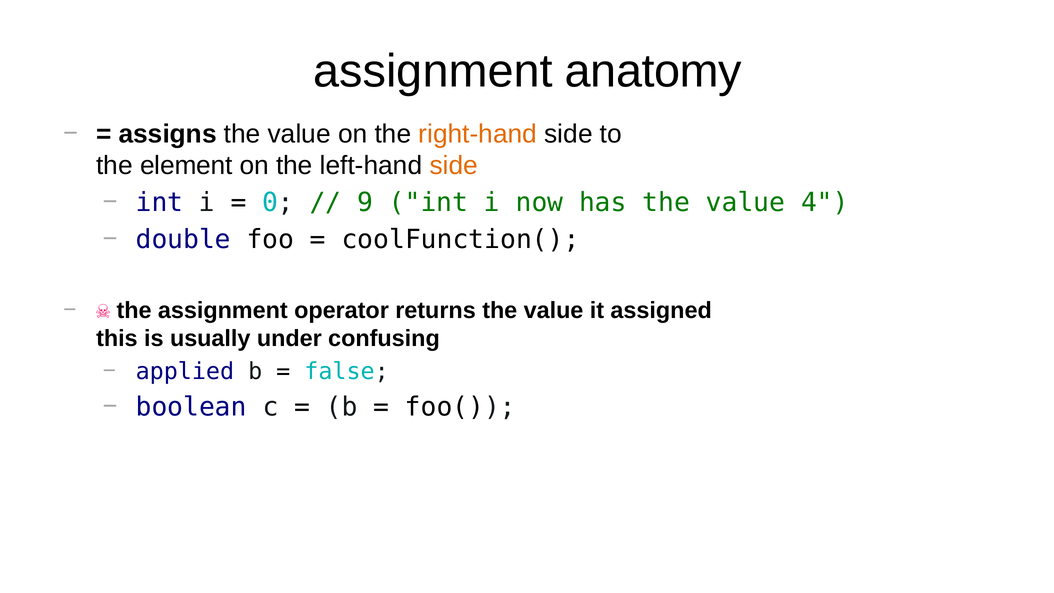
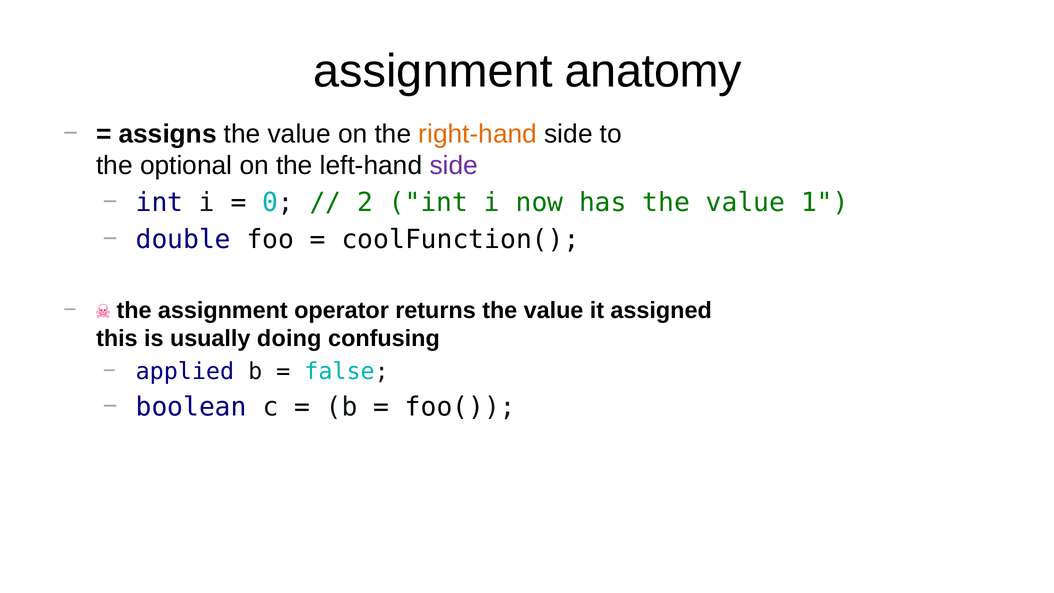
element: element -> optional (186, 166)
side colour: orange -> purple (454, 166)
9: 9 -> 2 (365, 202)
4: 4 -> 1 (825, 202)
under: under -> doing (289, 339)
